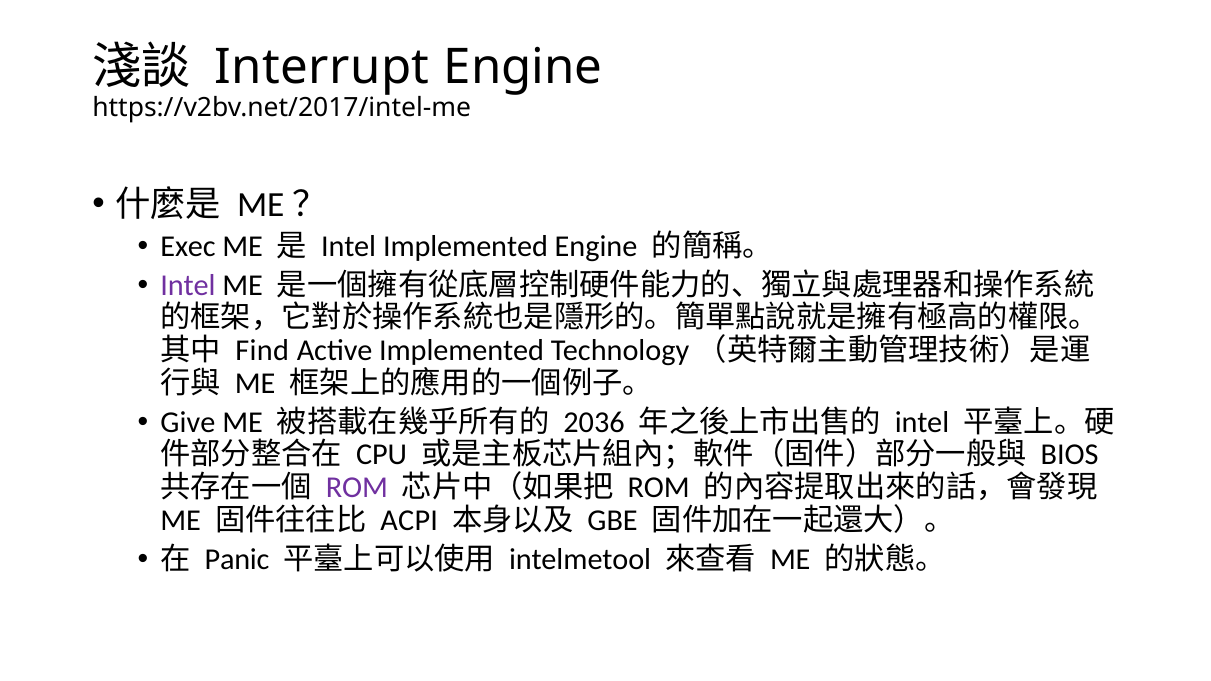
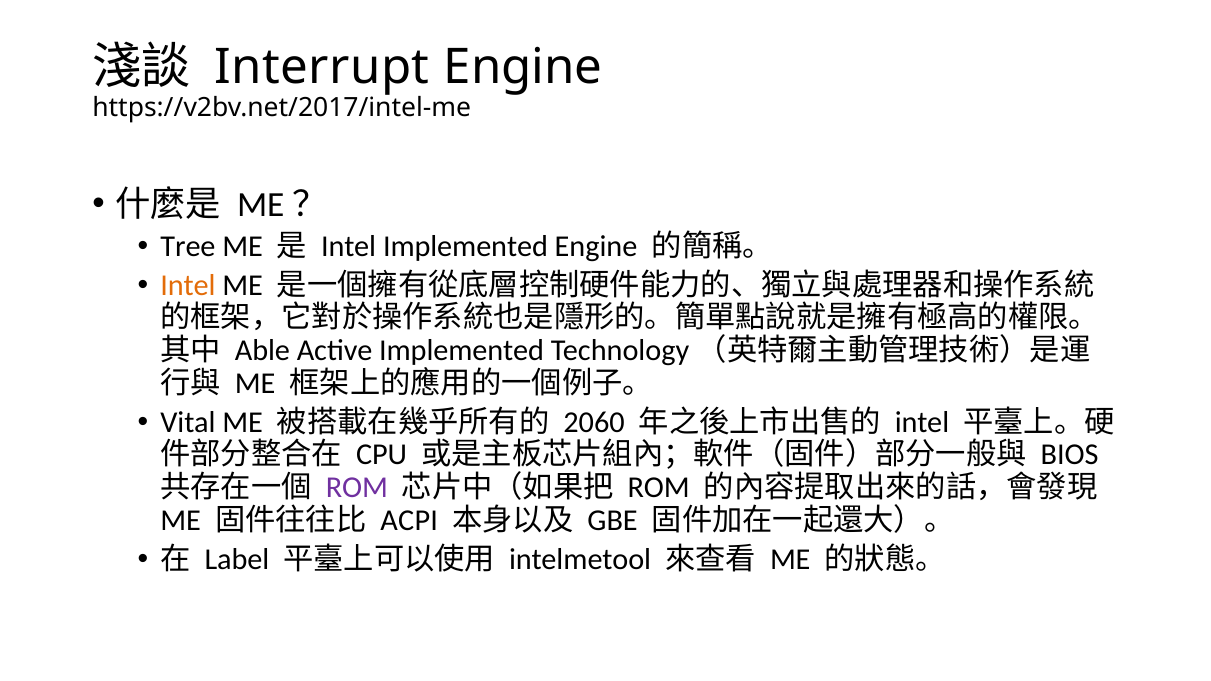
Exec: Exec -> Tree (188, 246)
Intel colour: purple -> orange (188, 285)
Find: Find -> Able (262, 351)
Give: Give -> Vital (188, 422)
2036: 2036 -> 2060 (594, 422)
Panic: Panic -> Label (237, 559)
